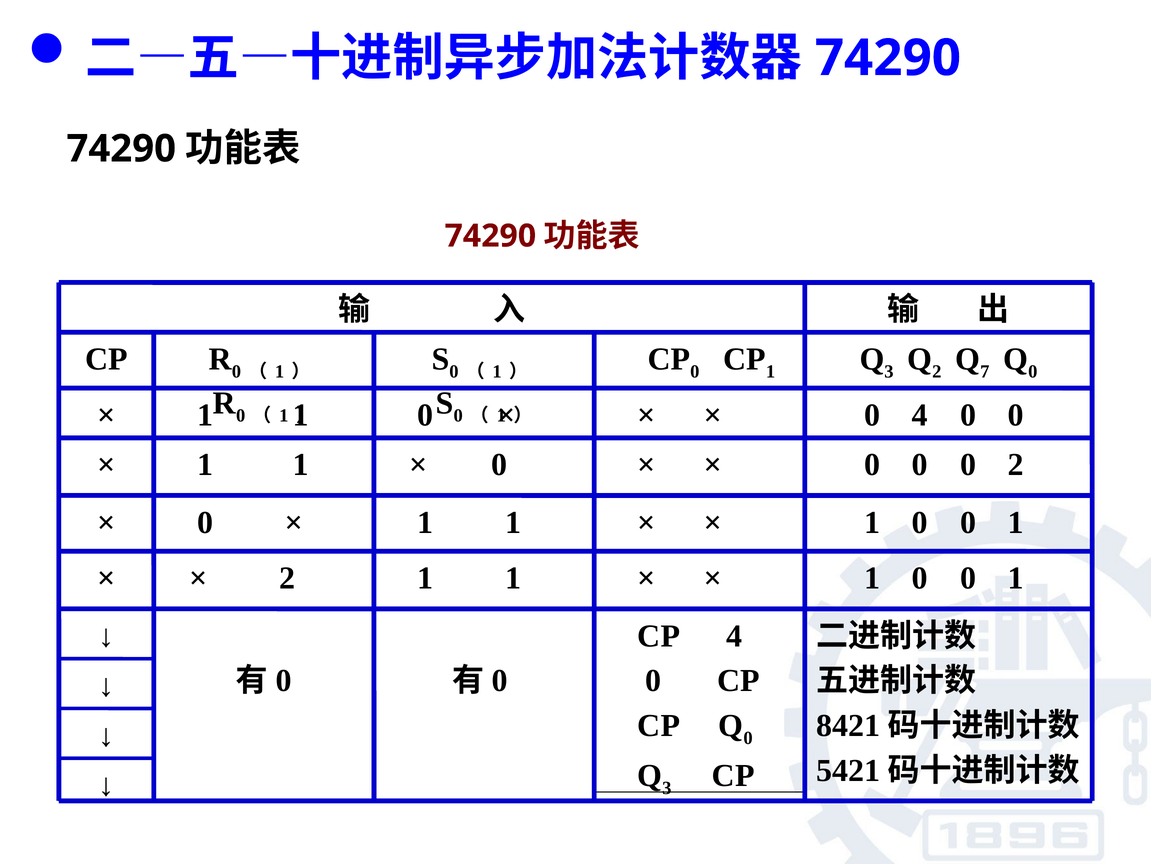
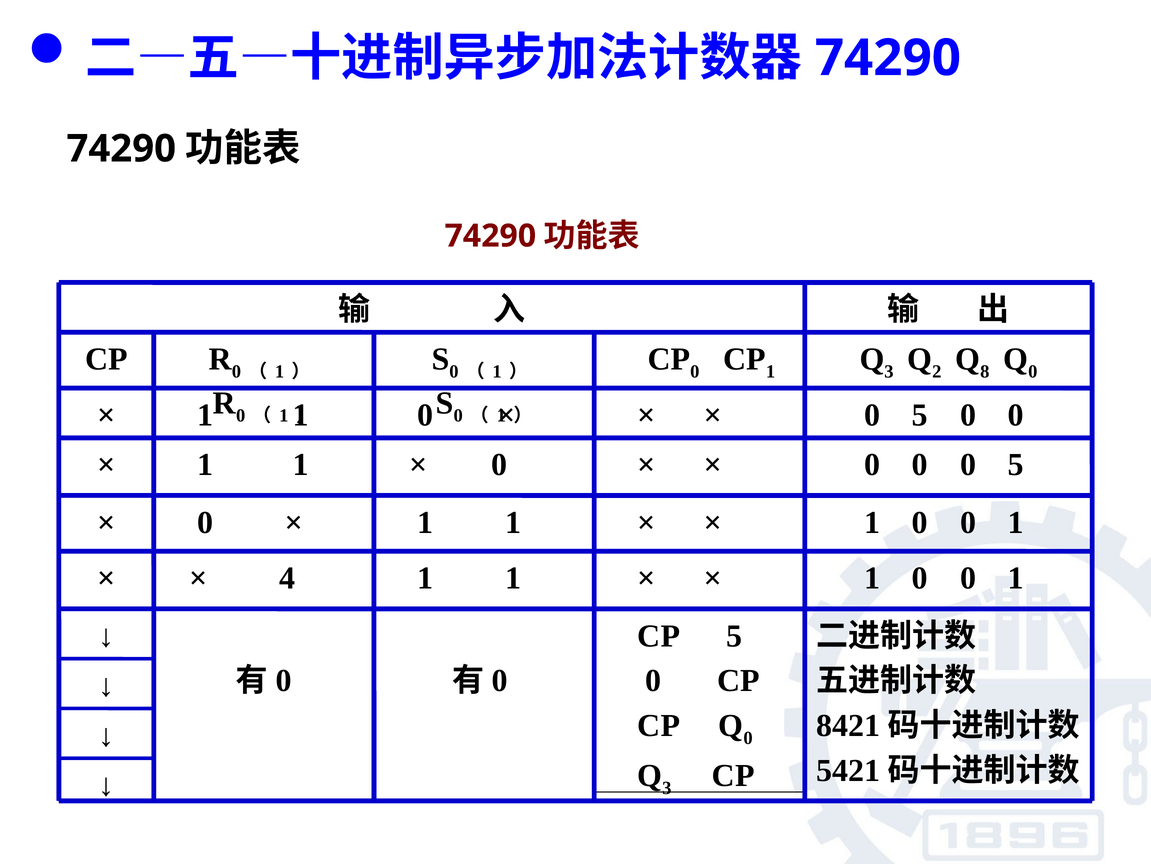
7: 7 -> 8 (985, 371)
4: 4 -> 5 (920, 415)
0 0 2: 2 -> 5 (1016, 465)
2: 2 -> 4 (287, 578)
CP 4: 4 -> 5 (734, 635)
